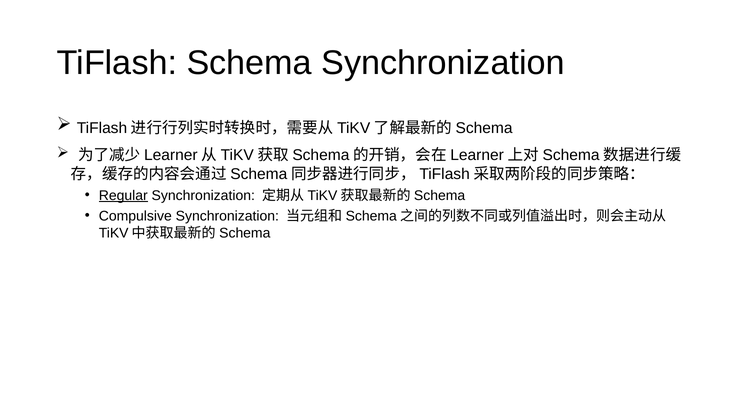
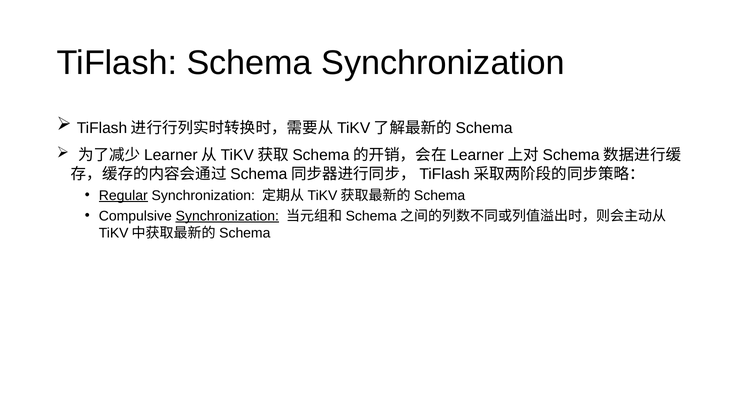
Synchronization underline: none -> present (227, 216)
